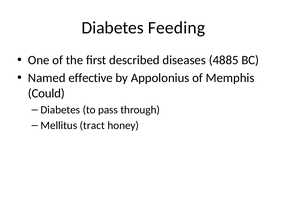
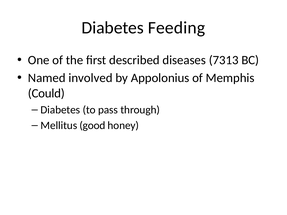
4885: 4885 -> 7313 (224, 60)
effective: effective -> involved (91, 78)
tract: tract -> good (92, 125)
